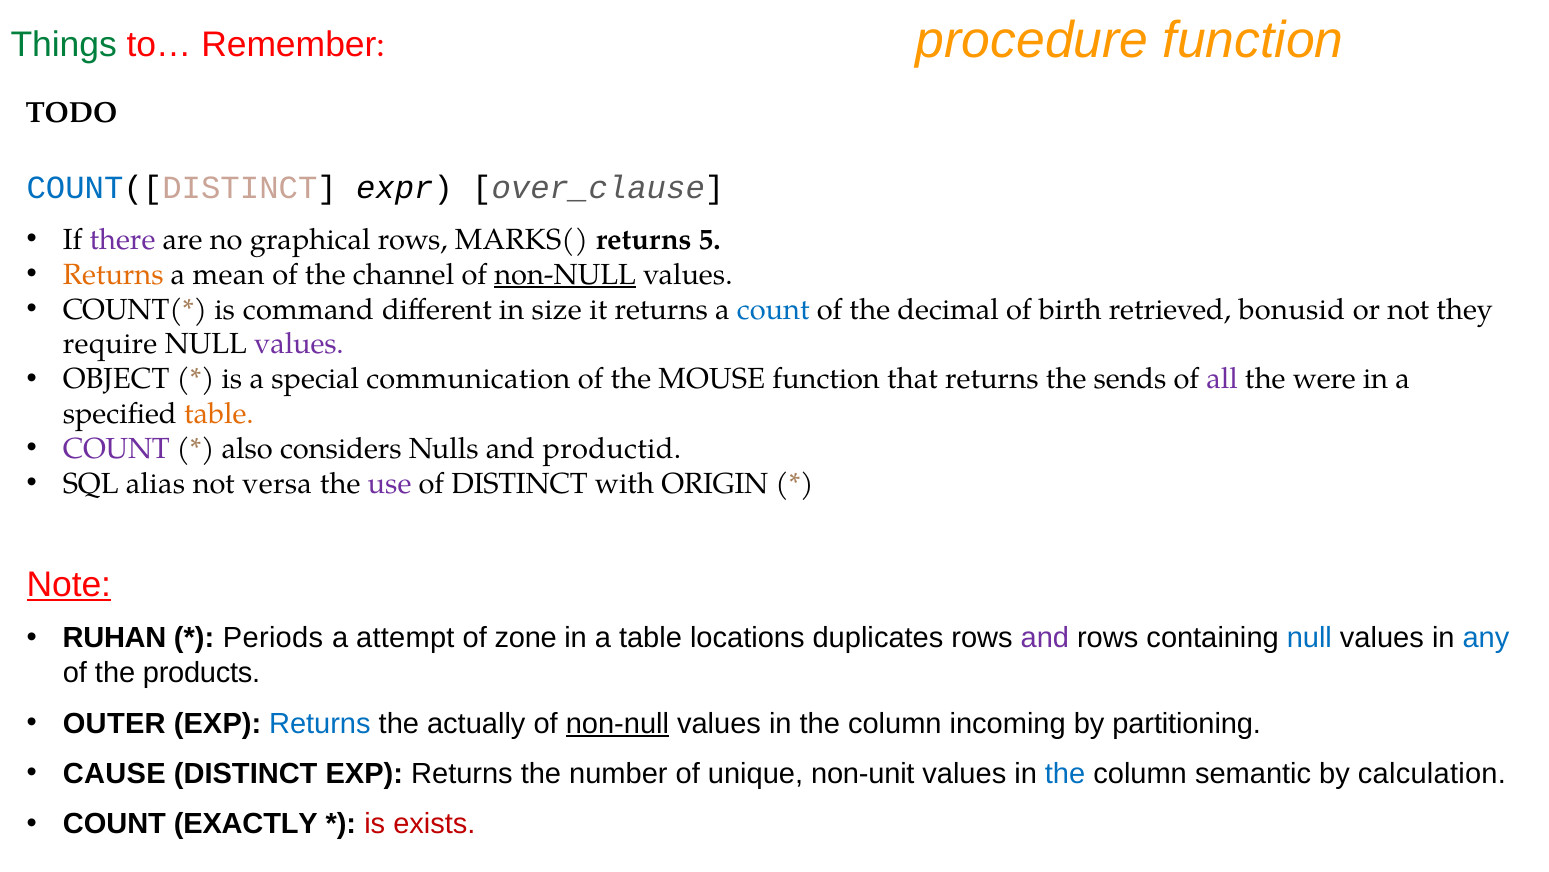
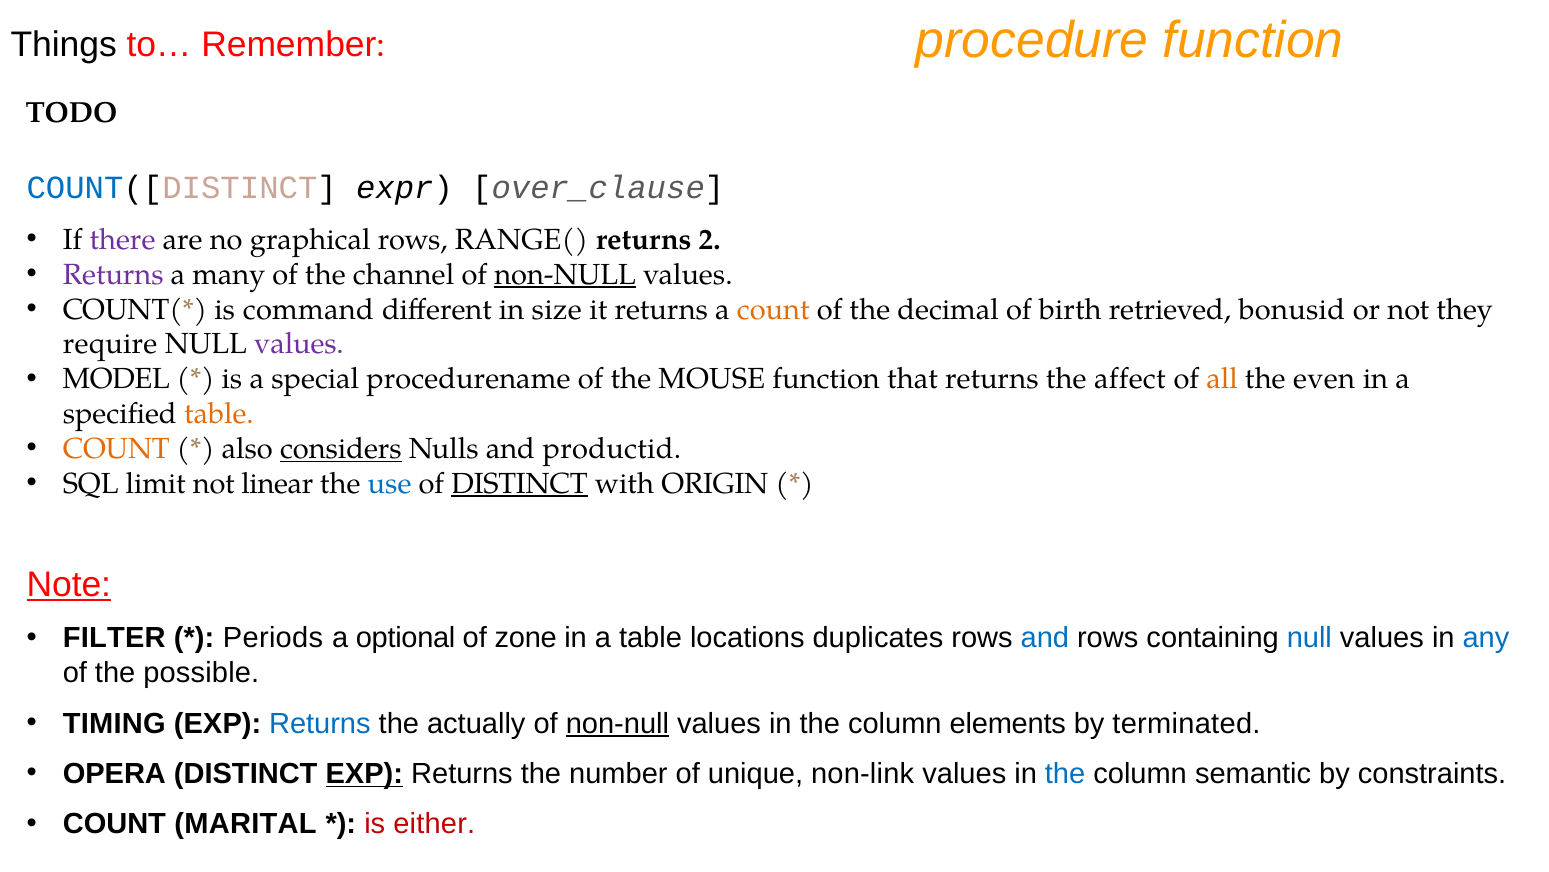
Things colour: green -> black (64, 44)
MARKS(: MARKS( -> RANGE( (522, 239)
5: 5 -> 2 (710, 239)
Returns colour: orange -> purple (113, 274)
mean: mean -> many (229, 274)
count colour: blue -> orange (773, 309)
OBJECT: OBJECT -> MODEL (116, 379)
communication: communication -> procedurename (468, 379)
sends: sends -> affect (1130, 379)
all colour: purple -> orange (1222, 379)
were: were -> even (1324, 379)
COUNT colour: purple -> orange (116, 449)
considers underline: none -> present (341, 449)
alias: alias -> limit (156, 483)
versa: versa -> linear (277, 483)
use colour: purple -> blue (390, 483)
DISTINCT underline: none -> present (520, 483)
RUHAN: RUHAN -> FILTER (114, 638)
attempt: attempt -> optional (406, 638)
and colour: purple -> blue (1045, 638)
products: products -> possible (201, 673)
OUTER: OUTER -> TIMING (114, 723)
incoming: incoming -> elements (1008, 723)
partitioning: partitioning -> terminated (1186, 723)
CAUSE: CAUSE -> OPERA (114, 773)
EXP underline: none -> present (364, 773)
non-unit: non-unit -> non-link (863, 773)
calculation: calculation -> constraints (1432, 773)
EXACTLY: EXACTLY -> MARITAL (246, 824)
exists: exists -> either (434, 824)
